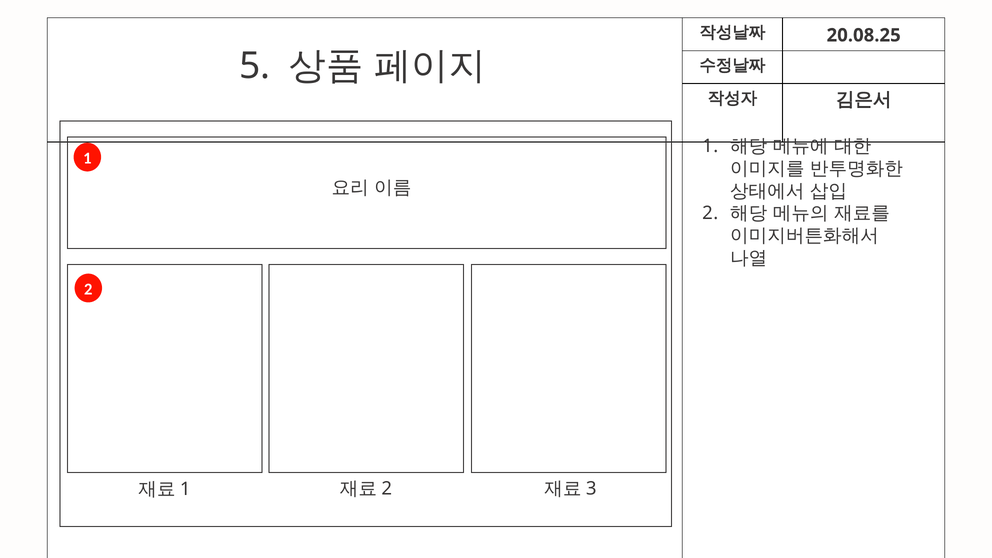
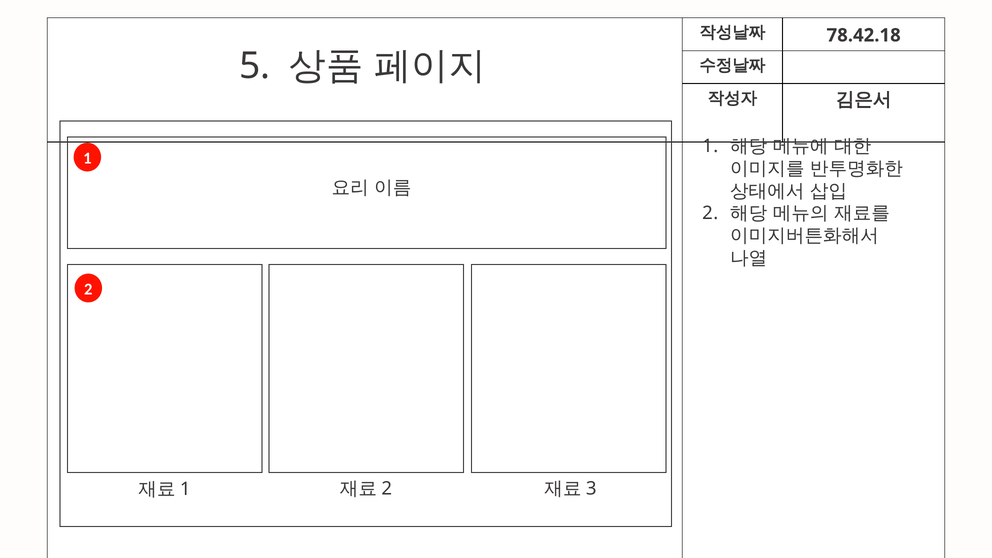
20.08.25: 20.08.25 -> 78.42.18 (864, 35)
